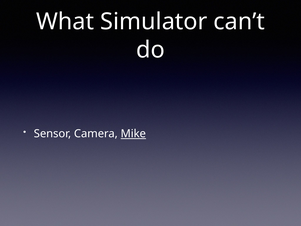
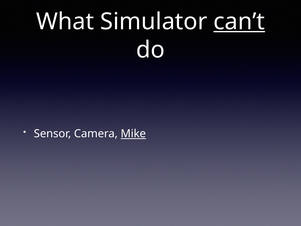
can’t underline: none -> present (239, 21)
